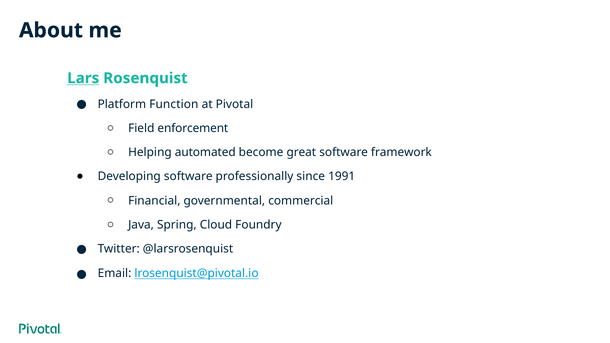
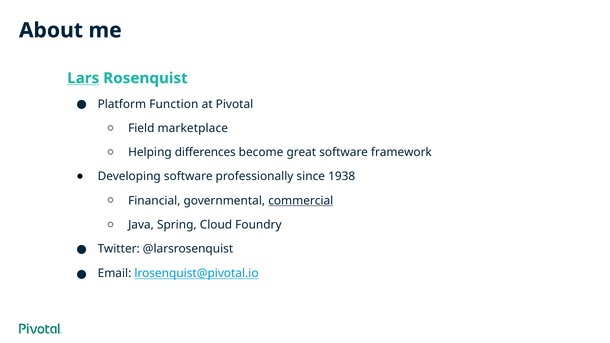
enforcement: enforcement -> marketplace (193, 128)
automated: automated -> differences (205, 152)
1991: 1991 -> 1938 (342, 177)
commercial underline: none -> present (301, 201)
